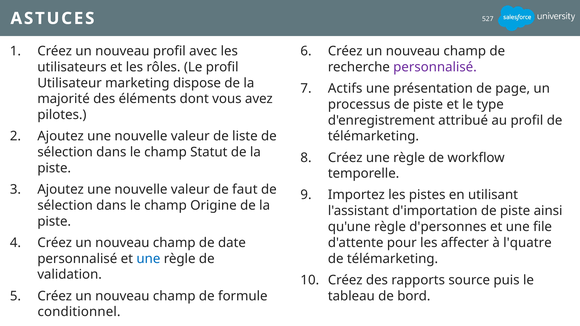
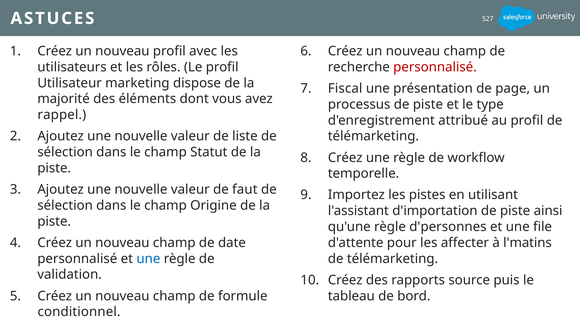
personnalisé colour: purple -> red (435, 67)
Actifs: Actifs -> Fiscal (345, 89)
pilotes: pilotes -> rappel (62, 115)
l'quatre: l'quatre -> l'matins (528, 243)
